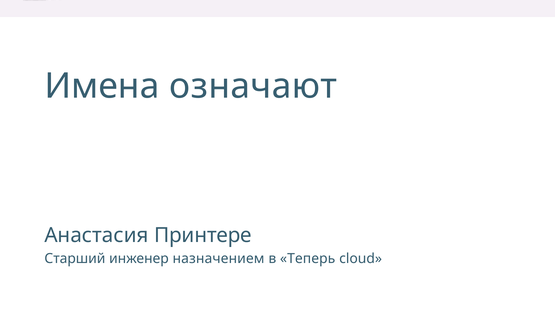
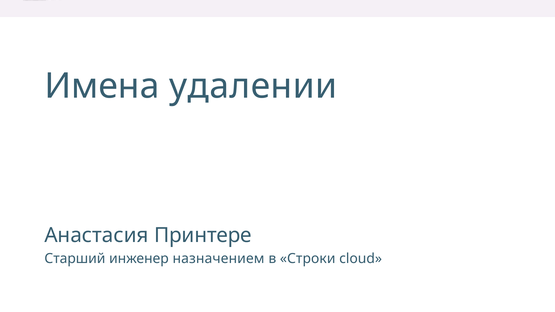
означают: означают -> удалении (253, 86)
Теперь: Теперь -> Строки (308, 259)
